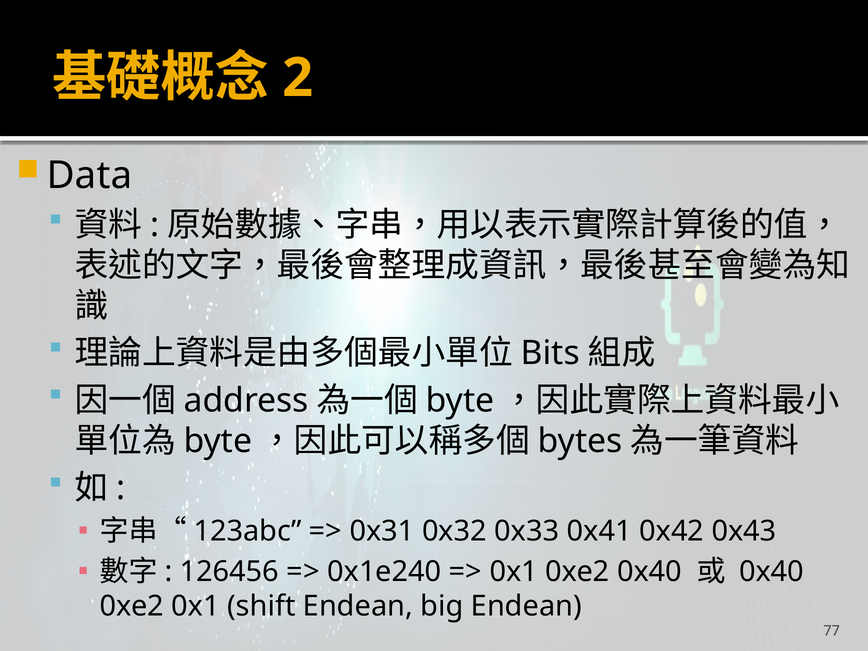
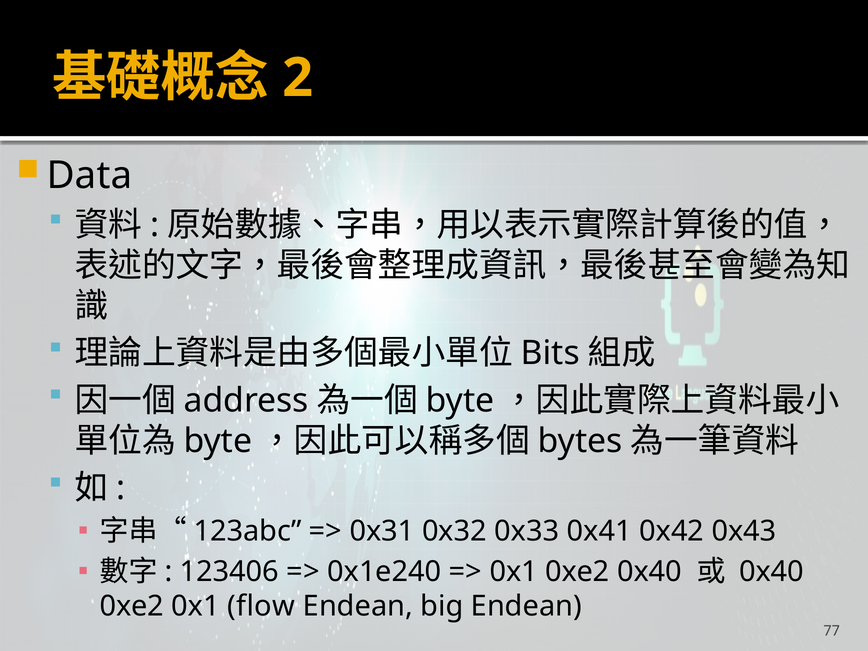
126456: 126456 -> 123406 (229, 572)
shift: shift -> flow (261, 606)
